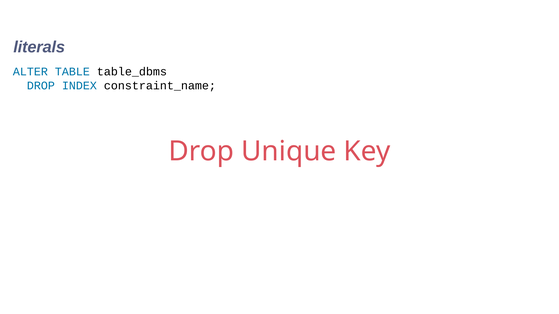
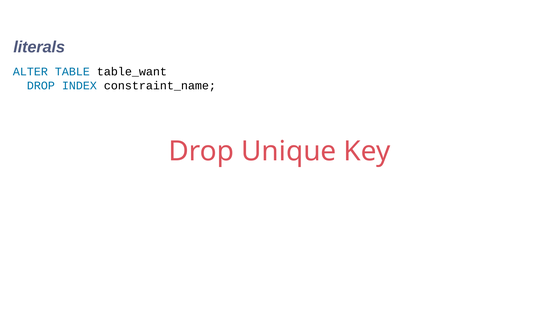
table_dbms: table_dbms -> table_want (132, 72)
